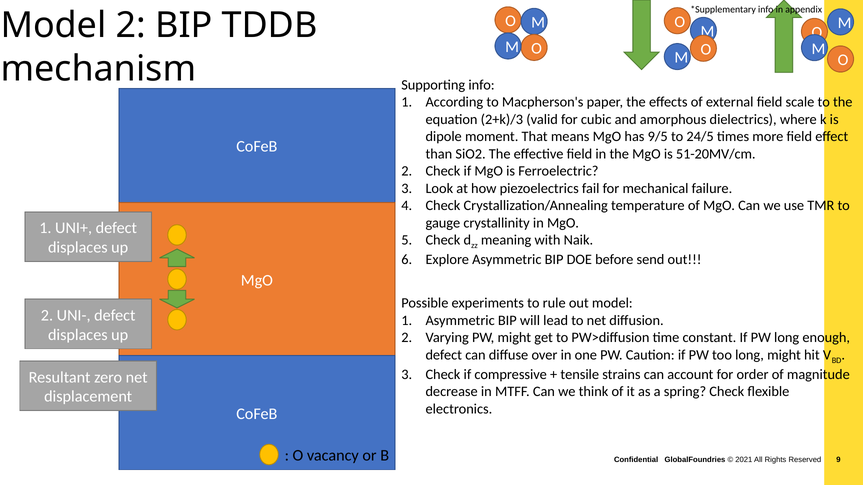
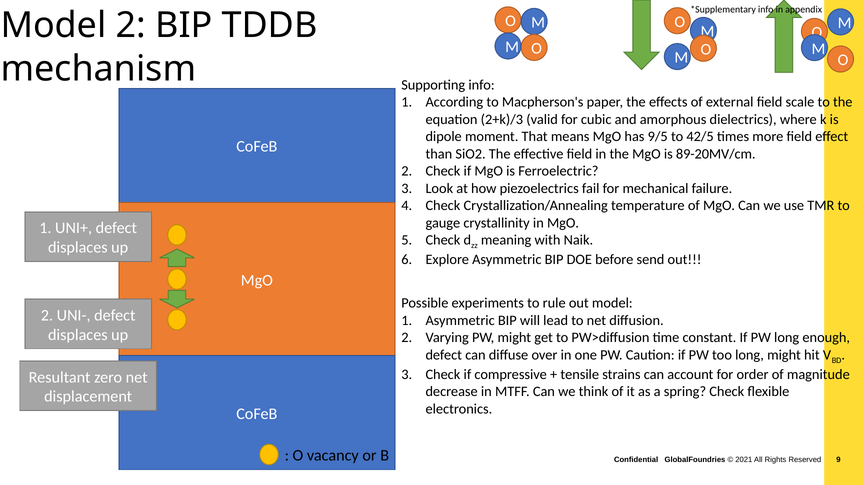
24/5: 24/5 -> 42/5 (700, 137)
51-20MV/cm: 51-20MV/cm -> 89-20MV/cm (716, 154)
